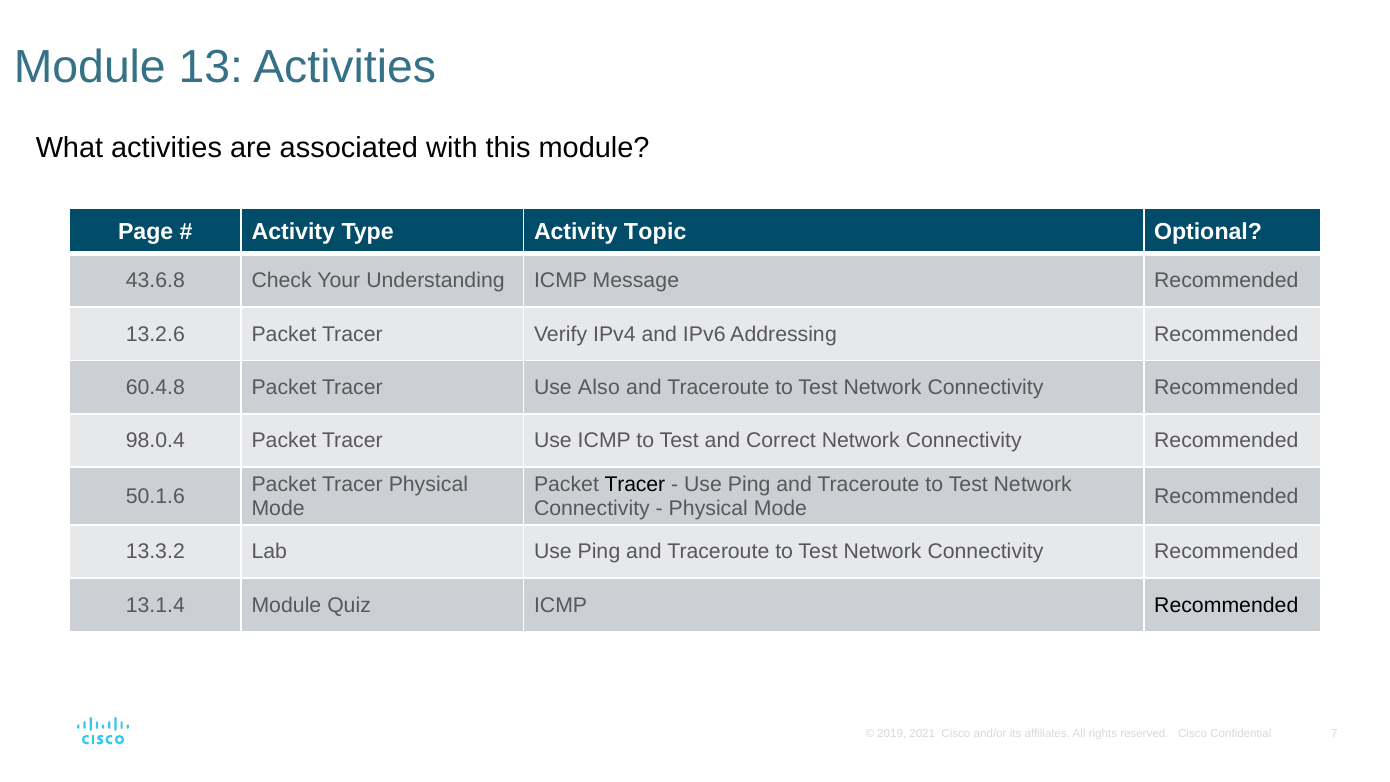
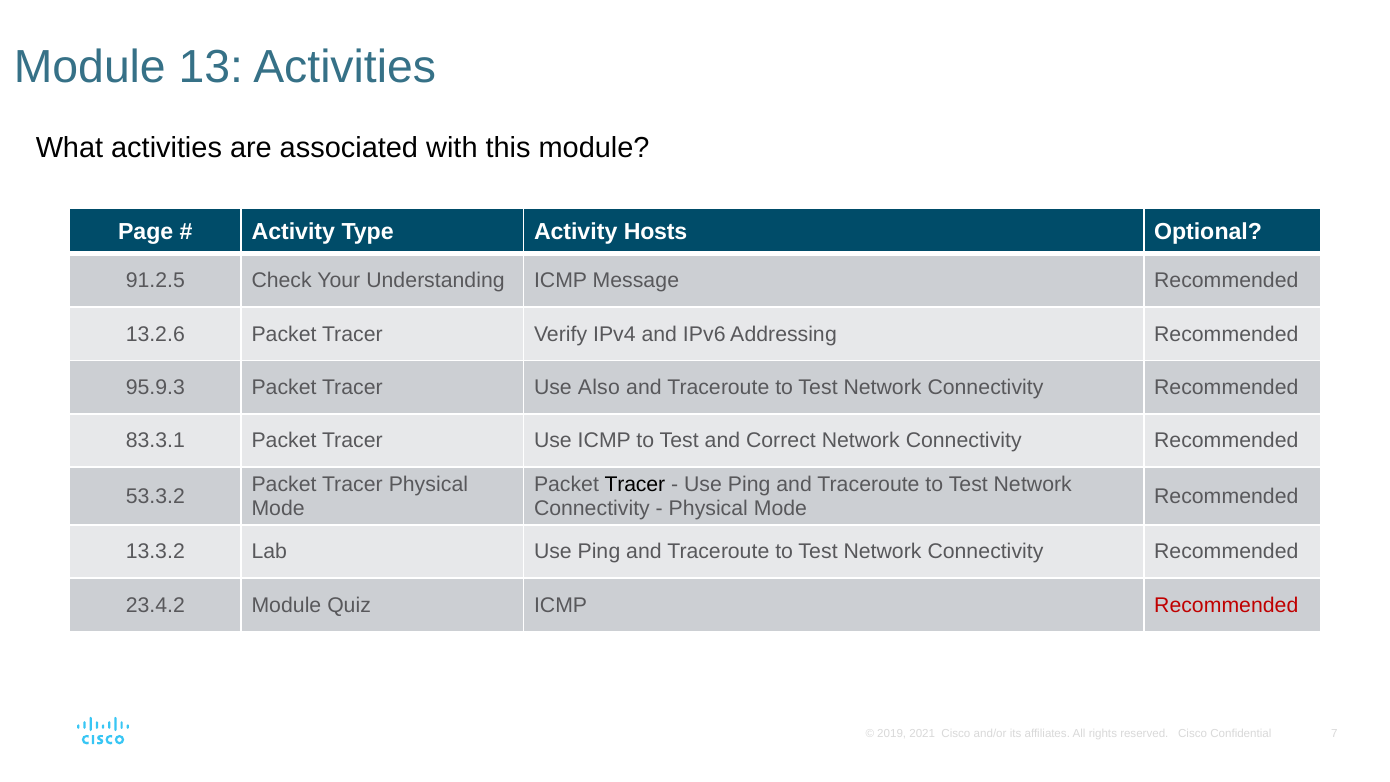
Topic: Topic -> Hosts (655, 231)
43.6.8: 43.6.8 -> 91.2.5 (155, 281)
60.4.8: 60.4.8 -> 95.9.3 (155, 388)
98.0.4: 98.0.4 -> 83.3.1 (155, 441)
50.1.6: 50.1.6 -> 53.3.2 (155, 496)
13.1.4: 13.1.4 -> 23.4.2 (155, 605)
Recommended colour: black -> red (1226, 605)
